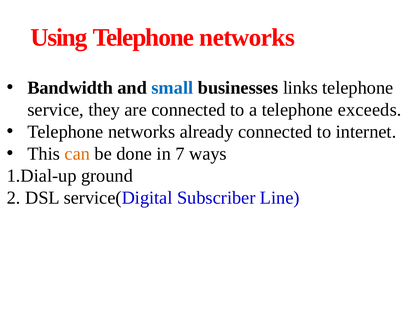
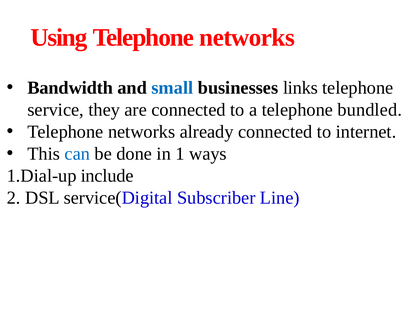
exceeds: exceeds -> bundled (370, 110)
can colour: orange -> blue (77, 154)
7: 7 -> 1 (180, 154)
ground: ground -> include (107, 176)
